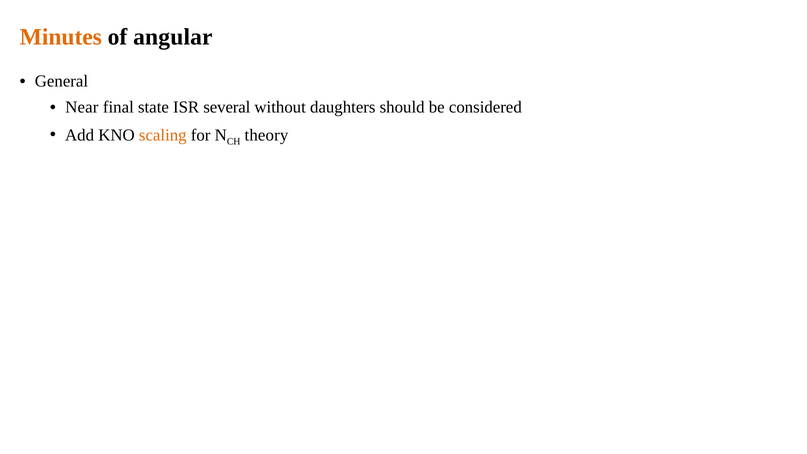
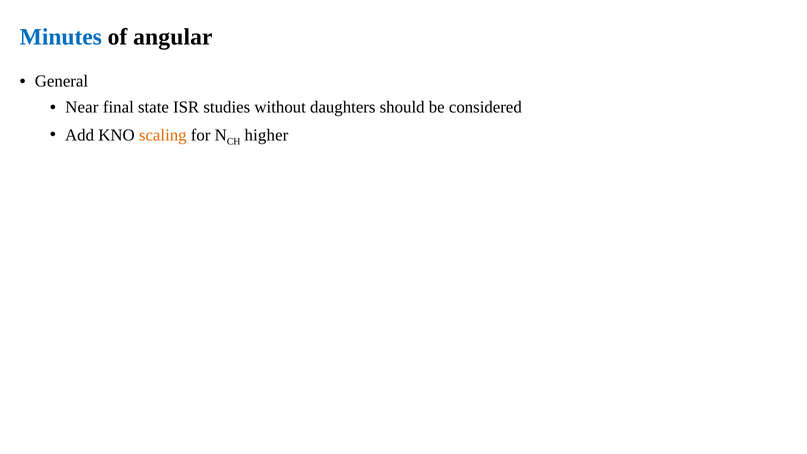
Minutes colour: orange -> blue (61, 37)
several: several -> studies (227, 107)
theory: theory -> higher (266, 135)
